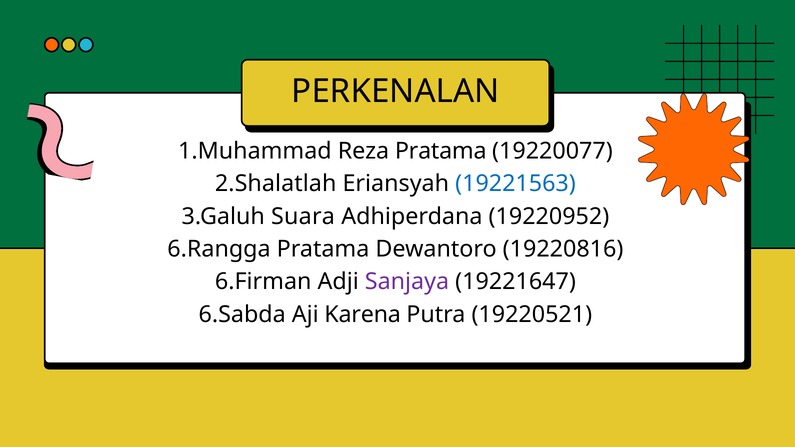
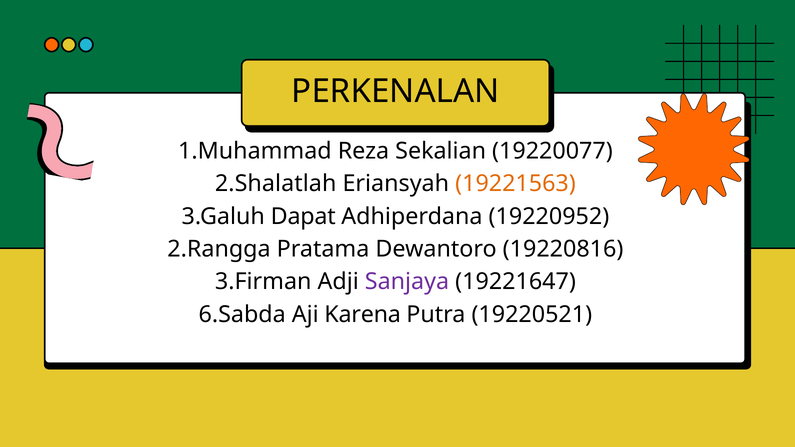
Reza Pratama: Pratama -> Sekalian (441, 151)
19221563 colour: blue -> orange (515, 184)
Suara: Suara -> Dapat (303, 217)
6.Rangga: 6.Rangga -> 2.Rangga (219, 249)
6.Firman: 6.Firman -> 3.Firman (263, 282)
